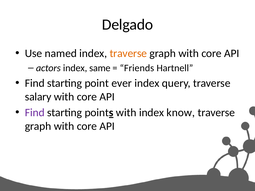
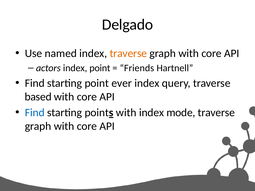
index same: same -> point (100, 68)
salary: salary -> based (38, 97)
Find colour: purple -> blue (35, 113)
know: know -> mode (181, 113)
